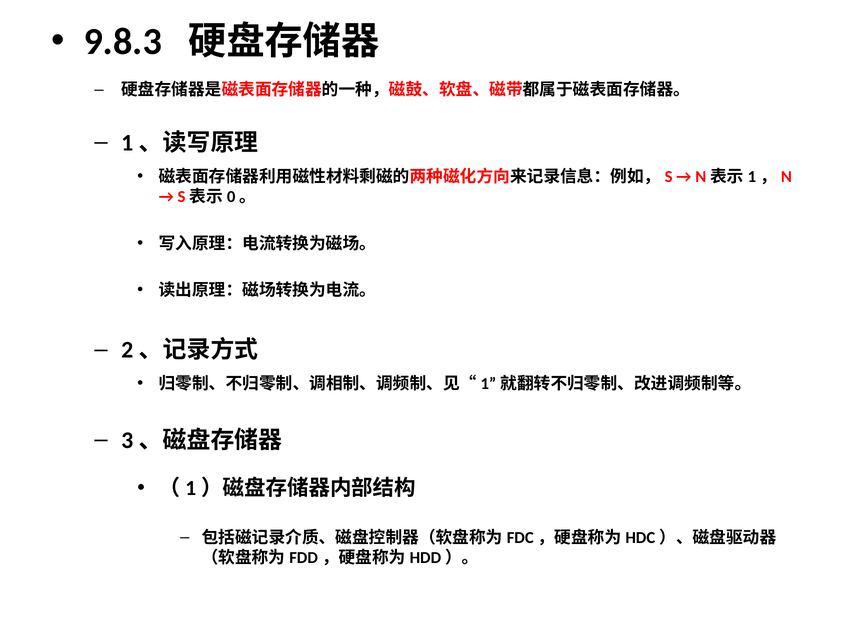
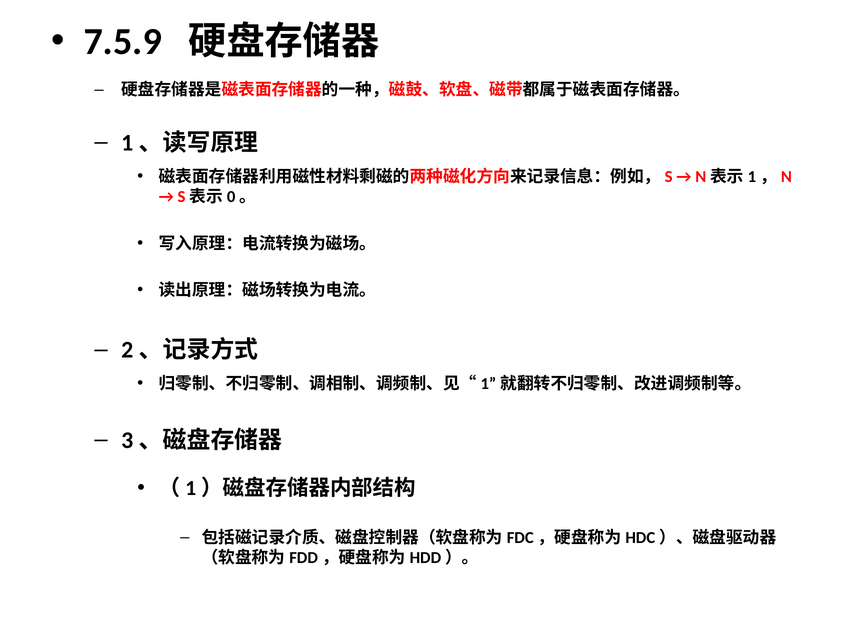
9.8.3: 9.8.3 -> 7.5.9 (123, 42)
